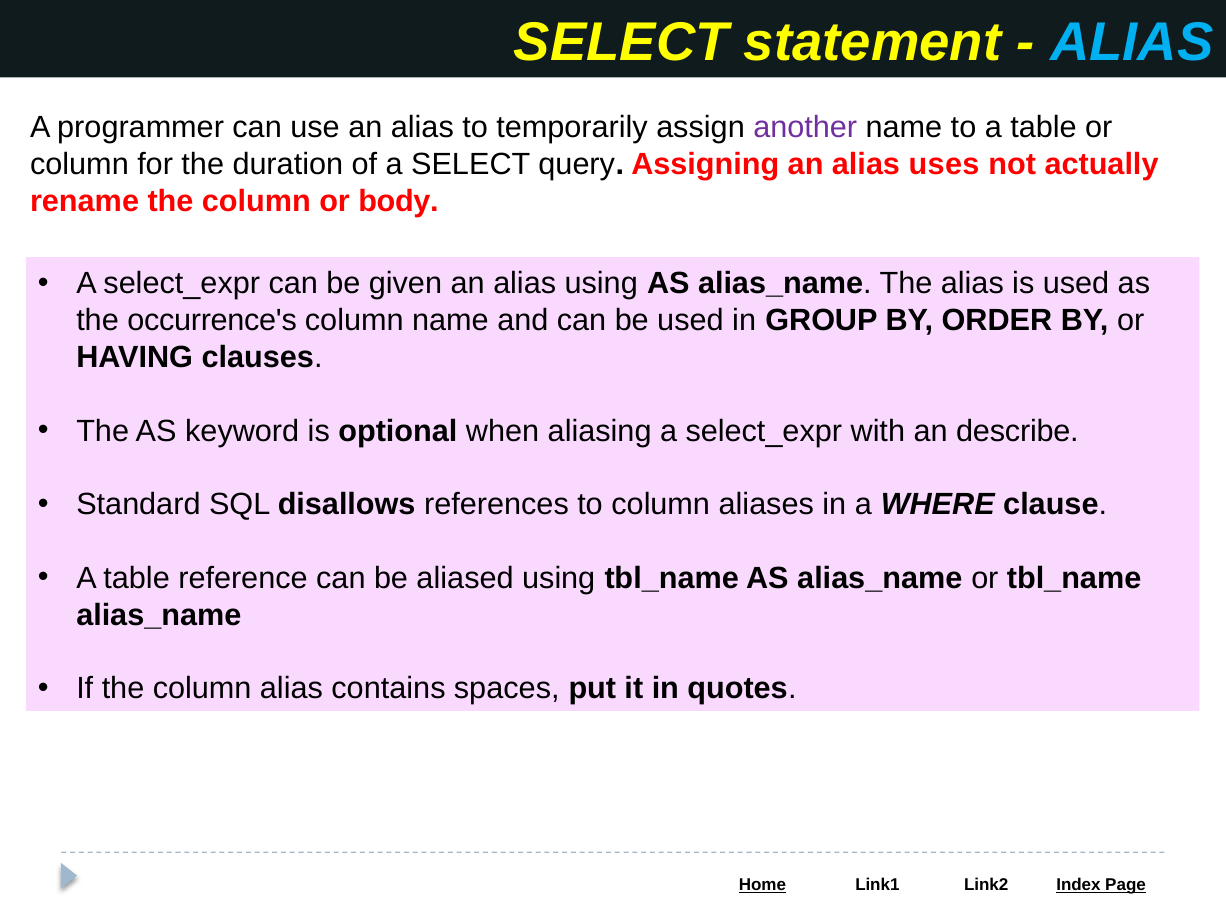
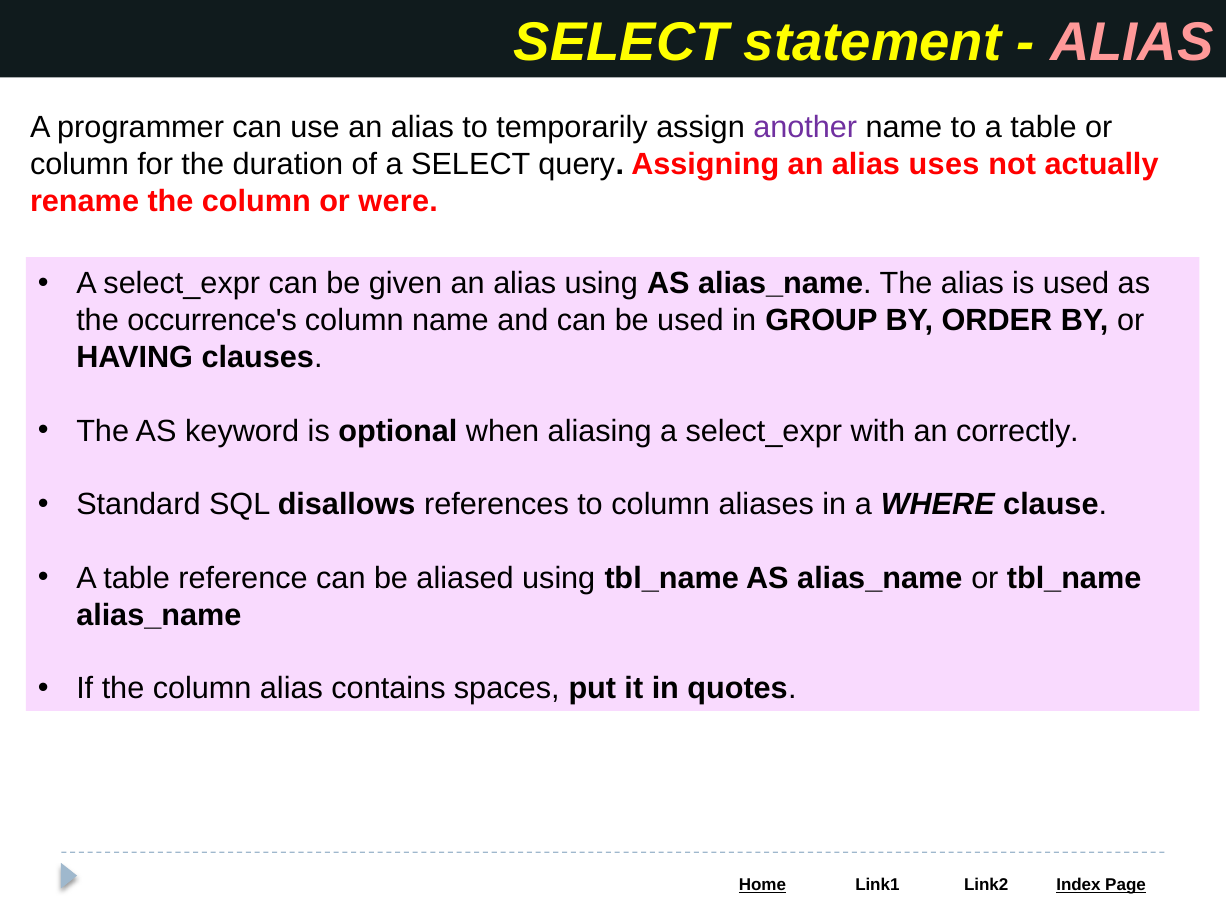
ALIAS colour: light blue -> pink (1132, 43)
body: body -> were (398, 201)
describe: describe -> correctly (1017, 431)
